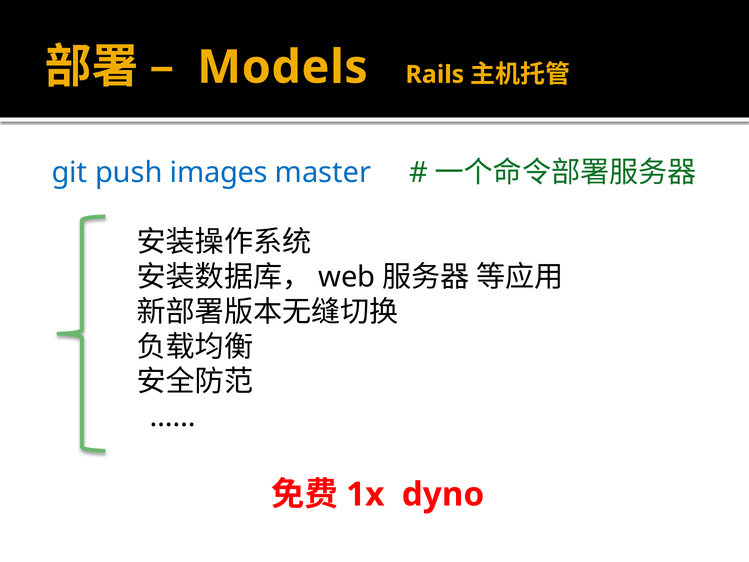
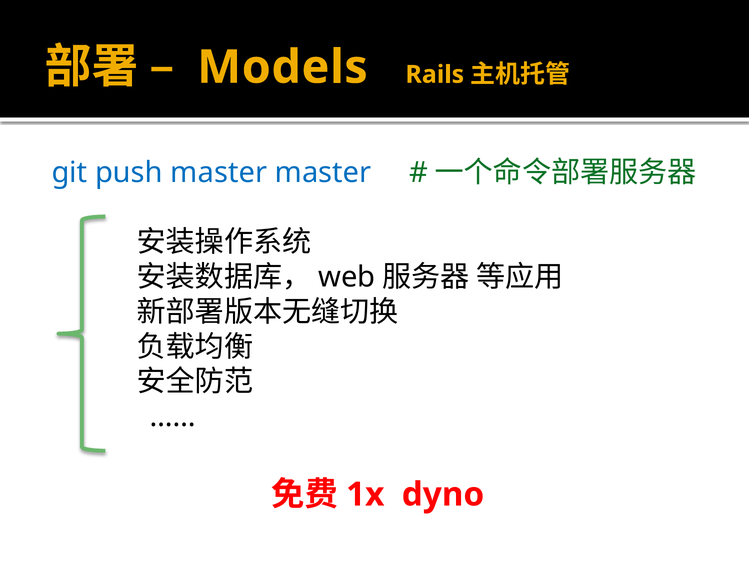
push images: images -> master (219, 172)
